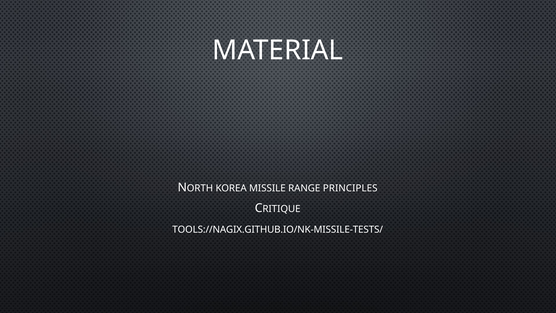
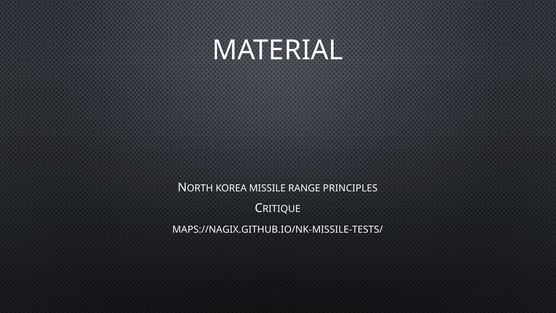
TOOLS://NAGIX.GITHUB.IO/NK-MISSILE-TESTS/: TOOLS://NAGIX.GITHUB.IO/NK-MISSILE-TESTS/ -> MAPS://NAGIX.GITHUB.IO/NK-MISSILE-TESTS/ (278, 229)
